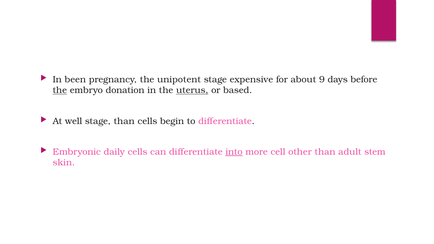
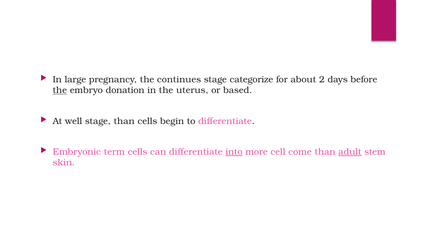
been: been -> large (75, 79)
unipotent: unipotent -> continues (179, 79)
expensive: expensive -> categorize (251, 79)
9: 9 -> 2 (322, 79)
uterus underline: present -> none (192, 90)
daily: daily -> term (114, 152)
other: other -> come (300, 152)
adult underline: none -> present (350, 152)
